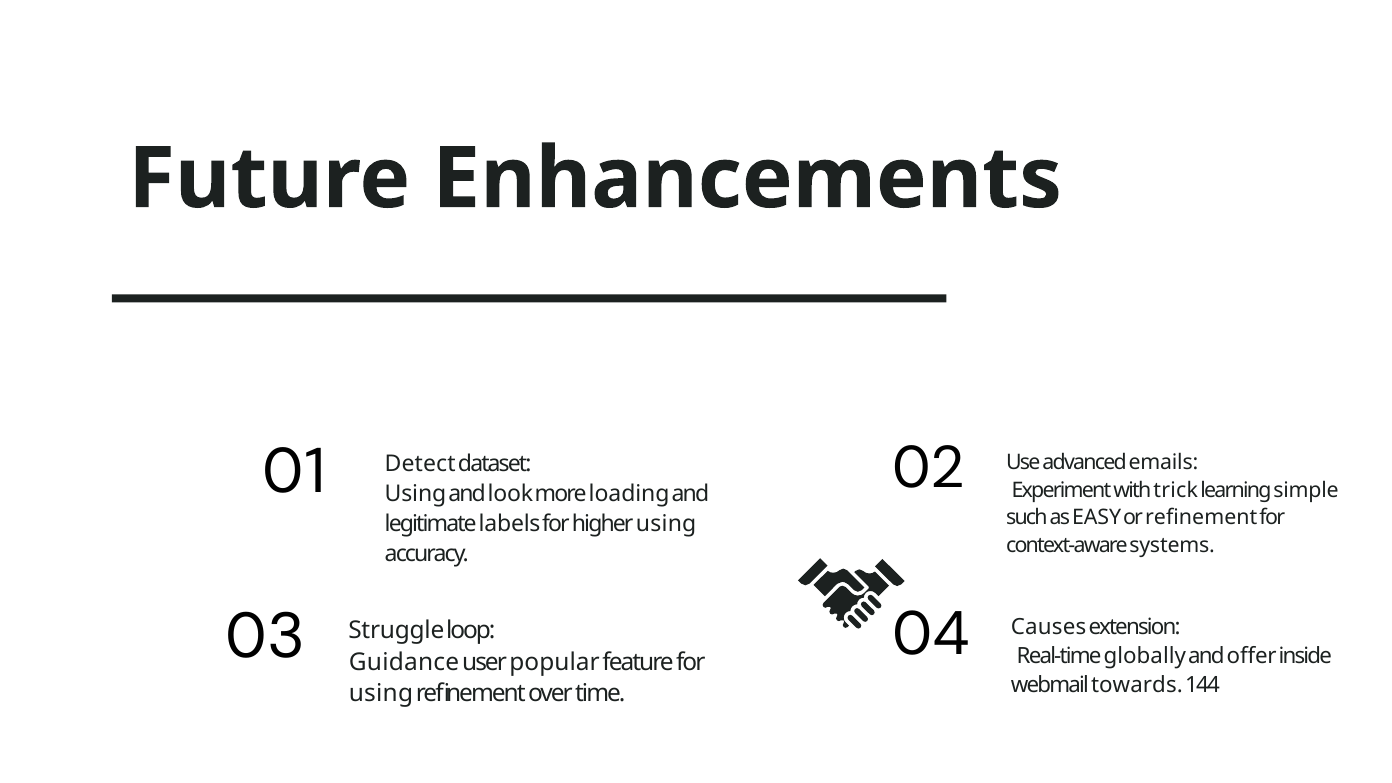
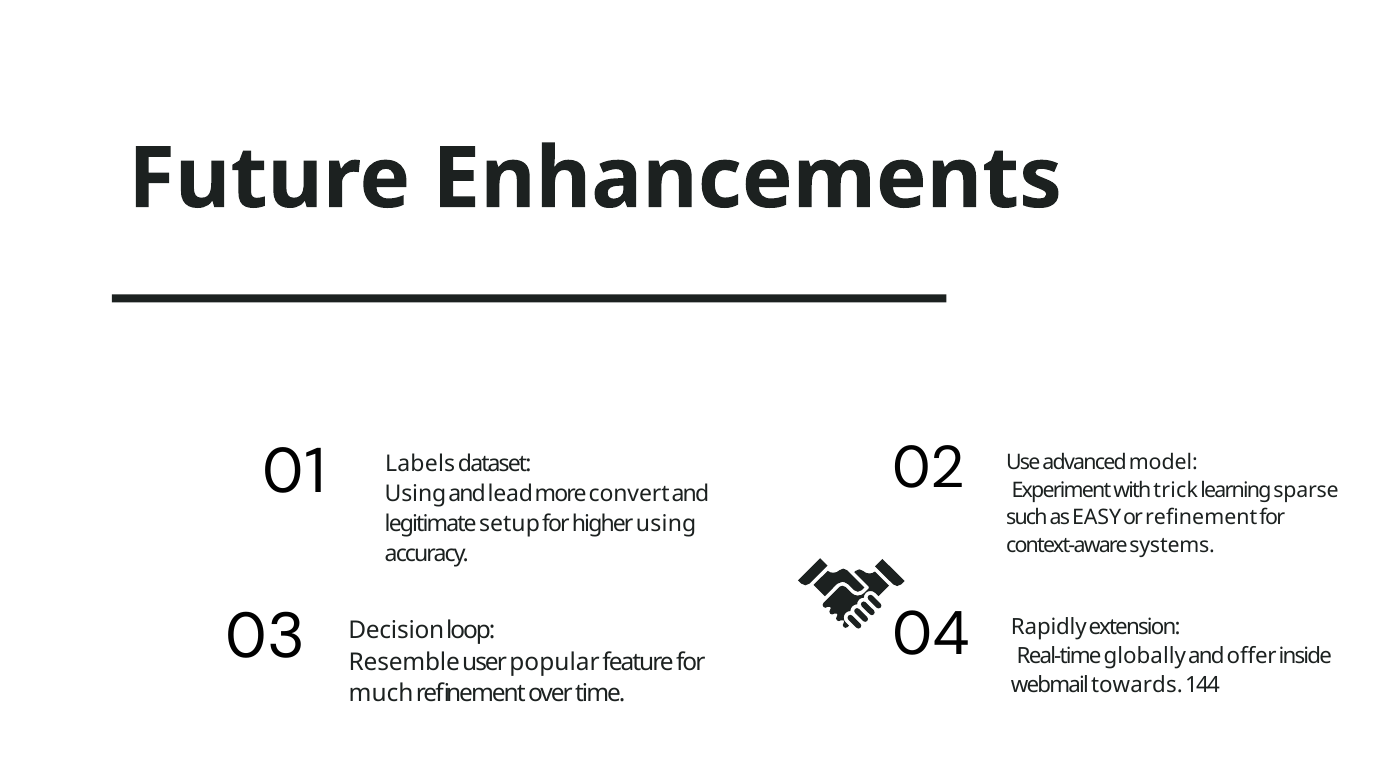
emails: emails -> model (1163, 462)
Detect: Detect -> Labels (420, 464)
simple: simple -> sparse (1306, 490)
look: look -> lead (510, 494)
loading: loading -> convert (629, 494)
labels: labels -> setup (509, 524)
Causes: Causes -> Rapidly (1049, 627)
Struggle: Struggle -> Decision (396, 630)
Guidance: Guidance -> Resemble (404, 662)
using: using -> much (381, 694)
